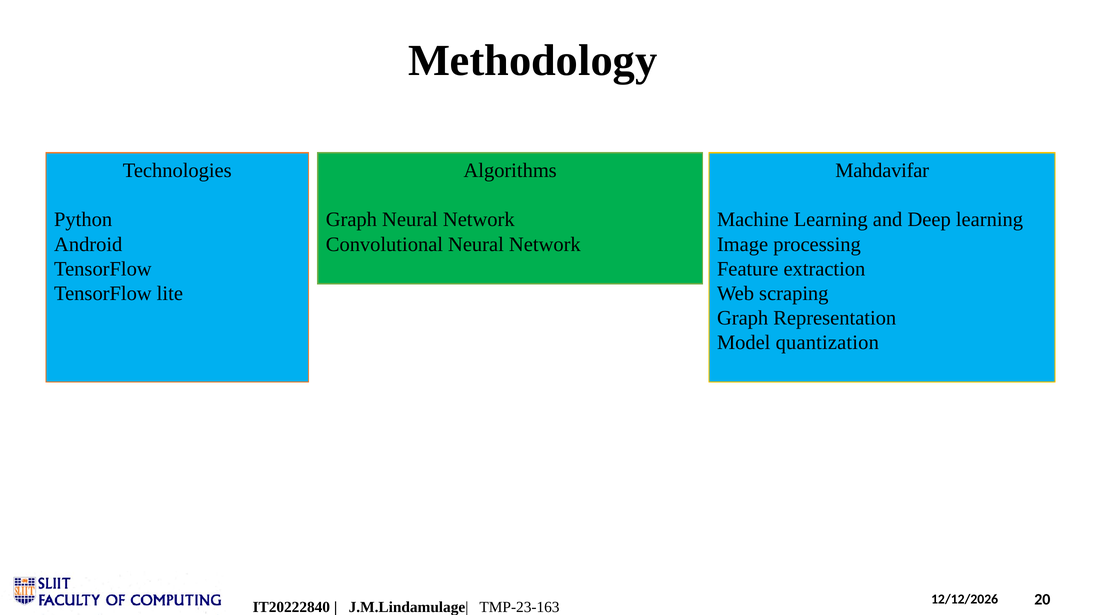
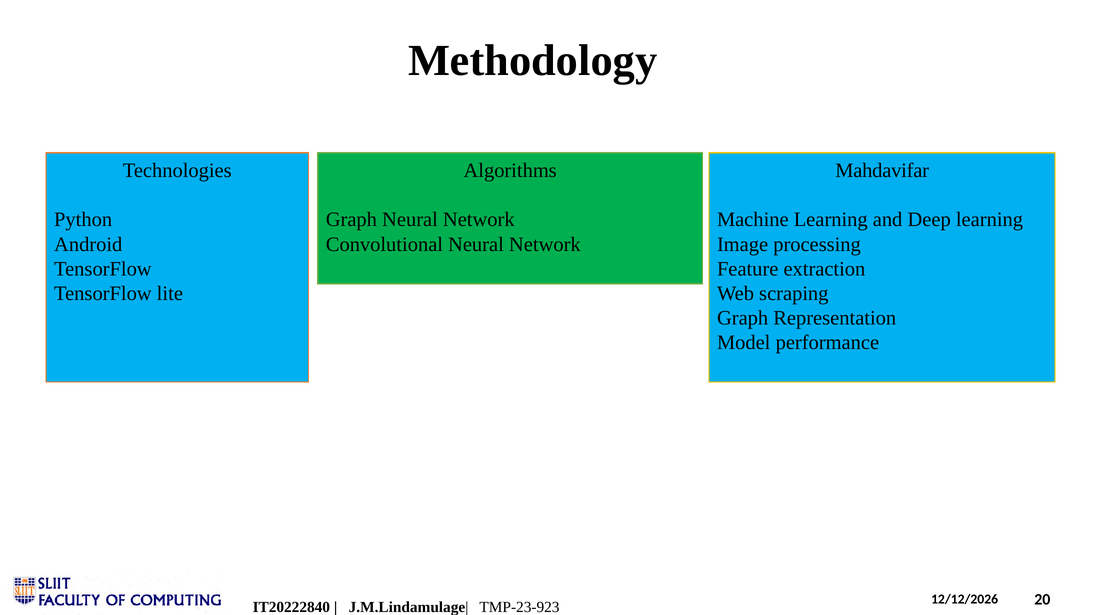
quantization: quantization -> performance (827, 343)
TMP-23-163: TMP-23-163 -> TMP-23-923 (520, 608)
